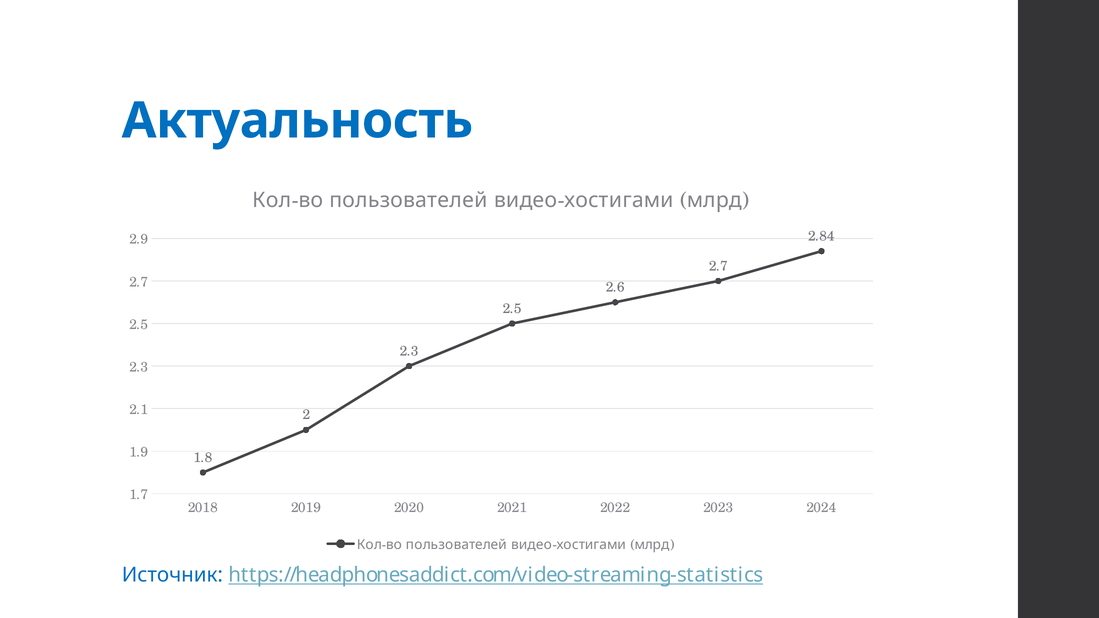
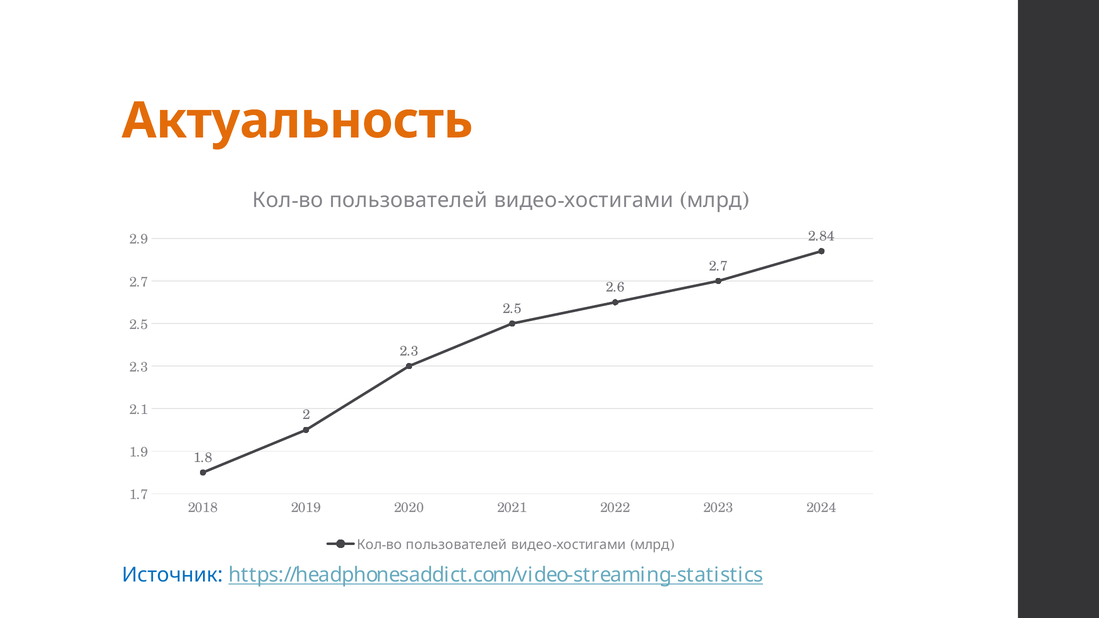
Актуальность colour: blue -> orange (297, 121)
